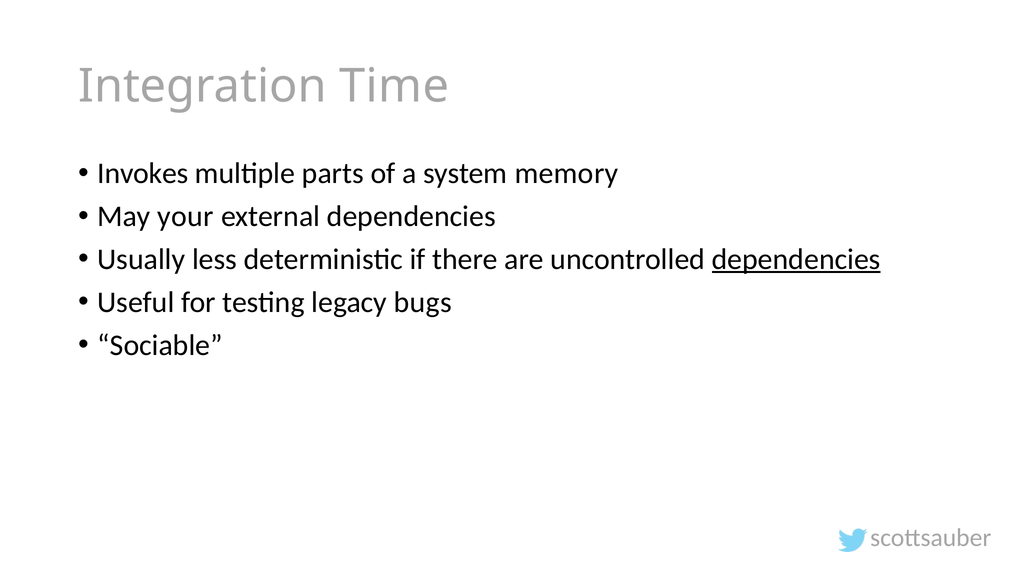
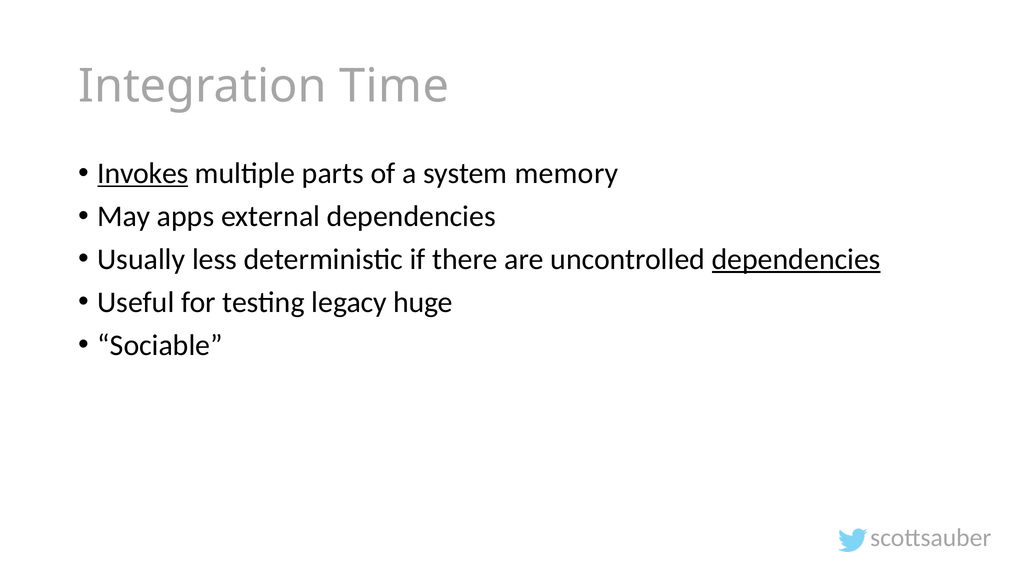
Invokes underline: none -> present (143, 173)
your: your -> apps (186, 216)
bugs: bugs -> huge (423, 302)
